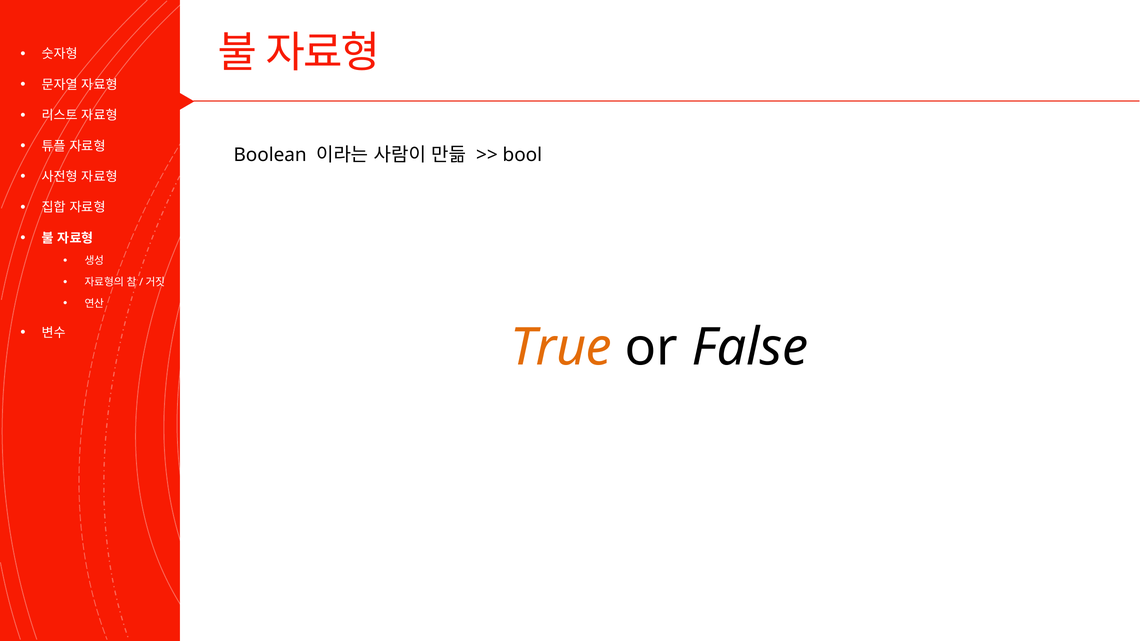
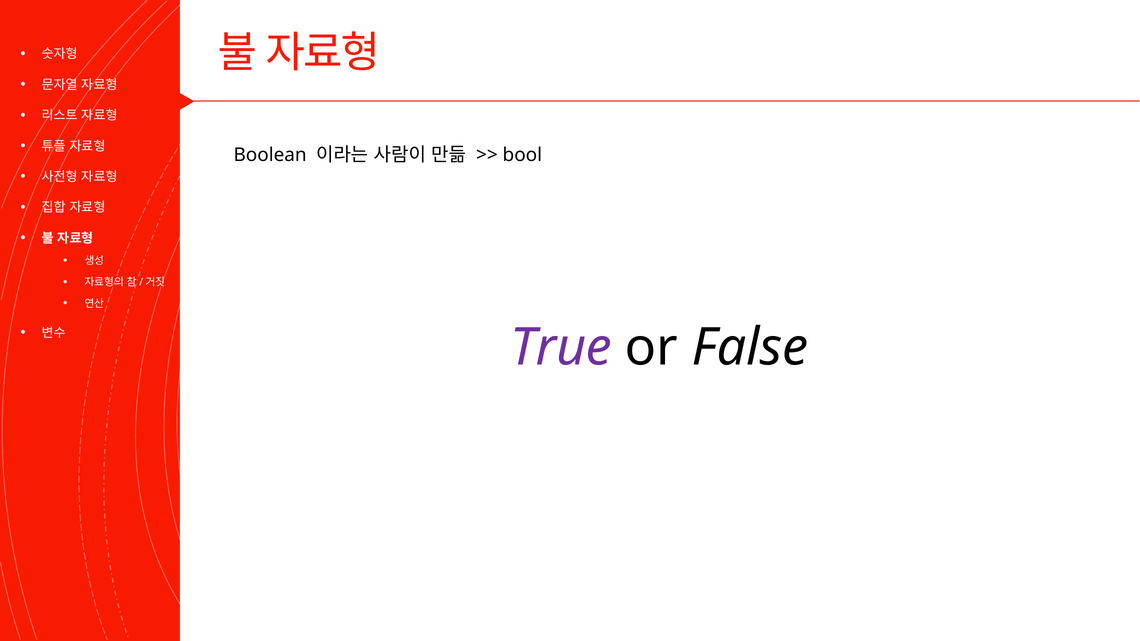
True colour: orange -> purple (561, 348)
